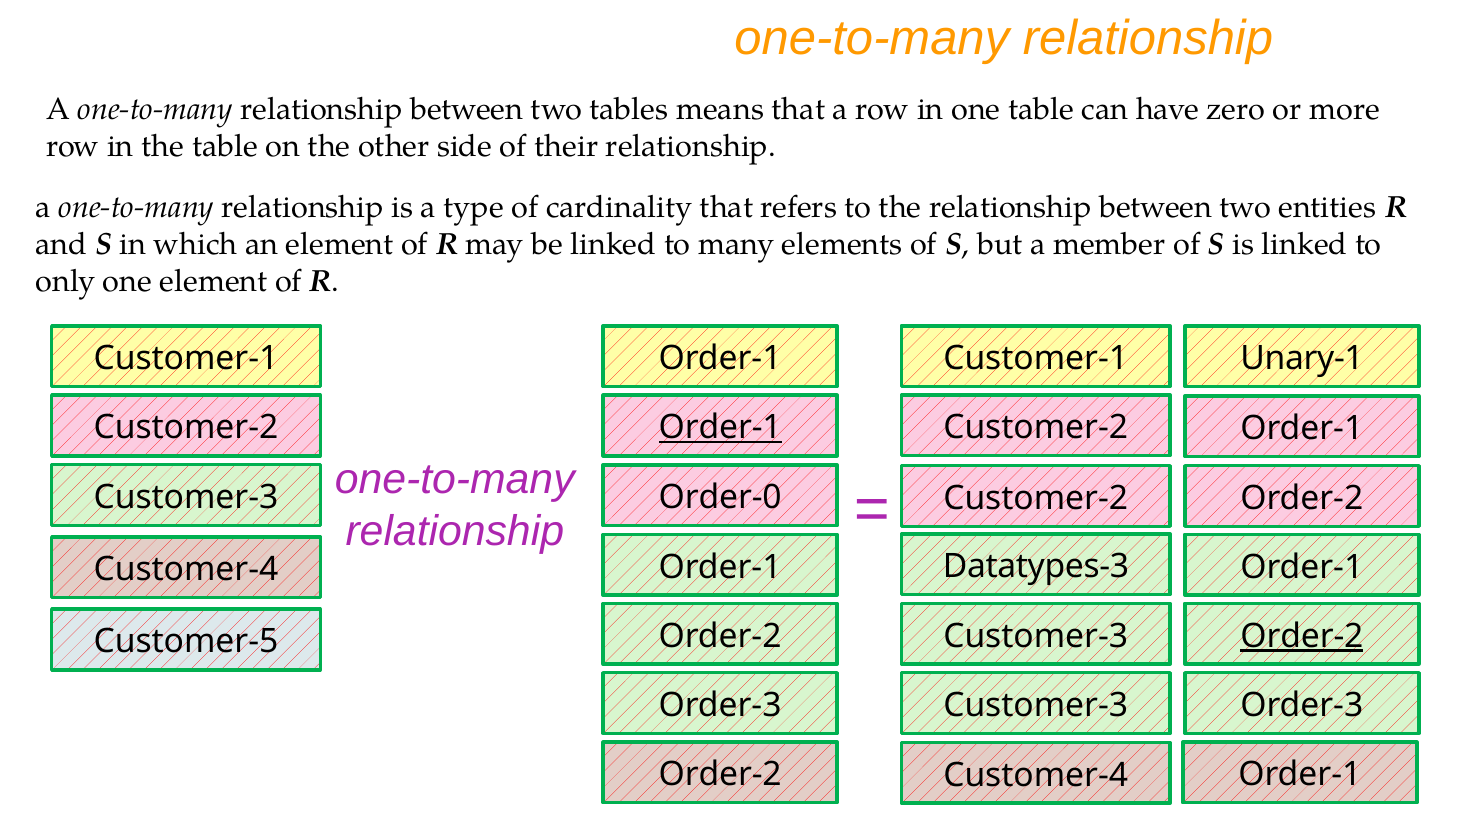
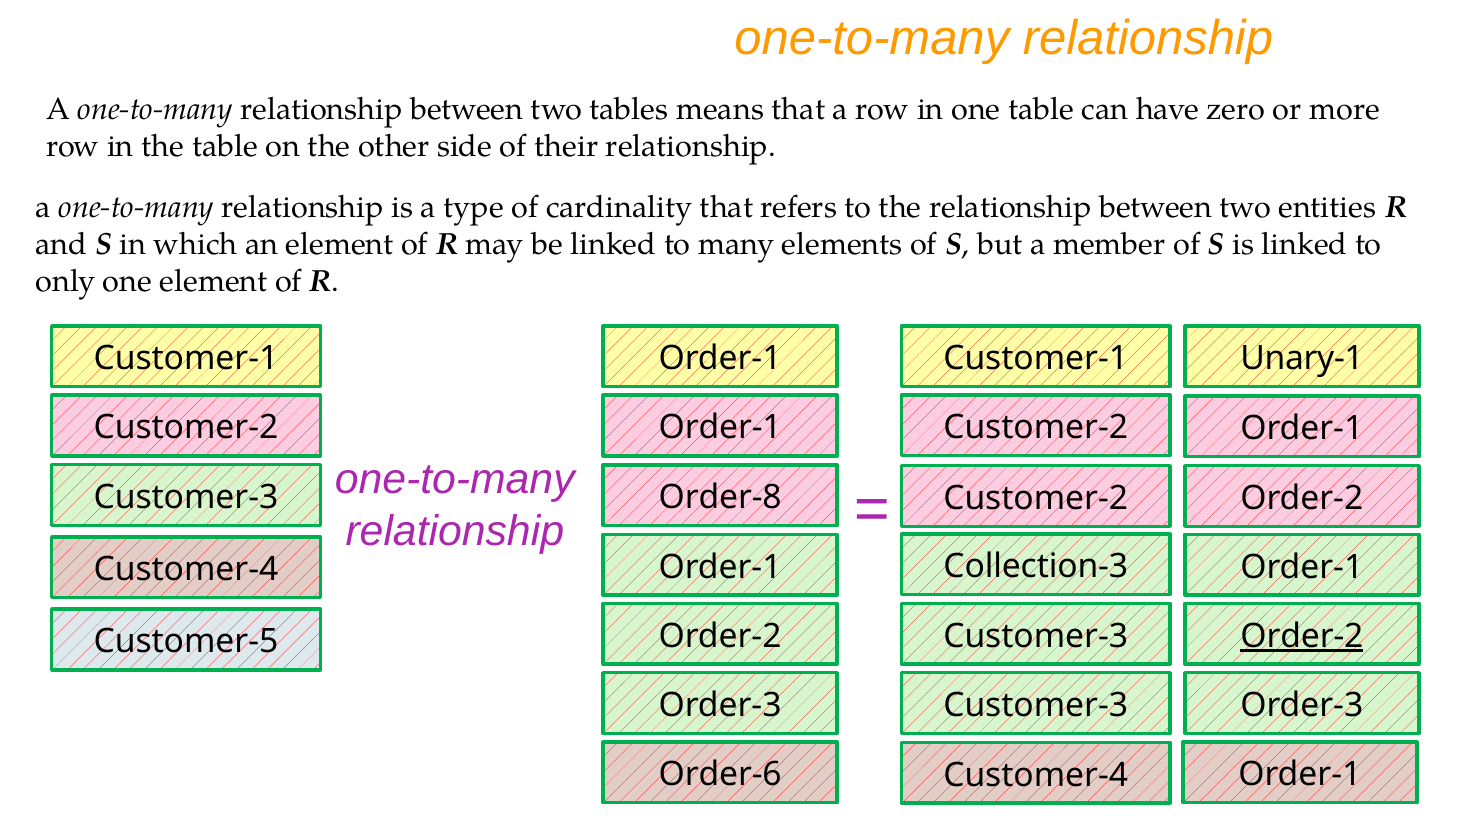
Order-1 underline: present -> none (720, 428)
Order-0: Order-0 -> Order-8 (720, 498)
Datatypes-3: Datatypes-3 -> Collection-3 (1036, 566)
Order-2: Order-2 -> Order-6 (720, 775)
